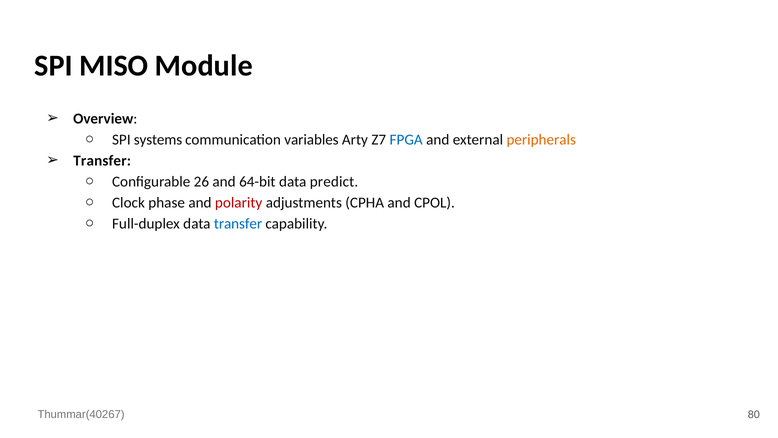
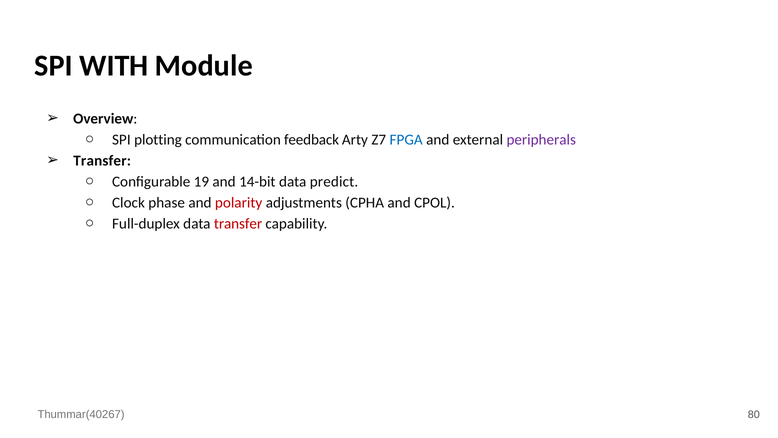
MISO: MISO -> WITH (114, 66)
systems: systems -> plotting (158, 140)
variables: variables -> feedback (312, 140)
peripherals colour: orange -> purple (541, 140)
26: 26 -> 19 (201, 181)
64-bit: 64-bit -> 14-bit (257, 181)
transfer colour: blue -> red (238, 223)
